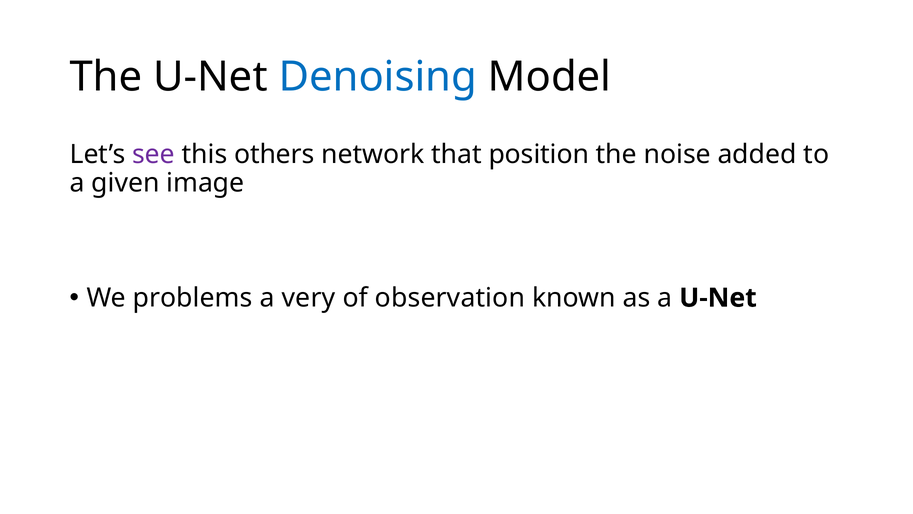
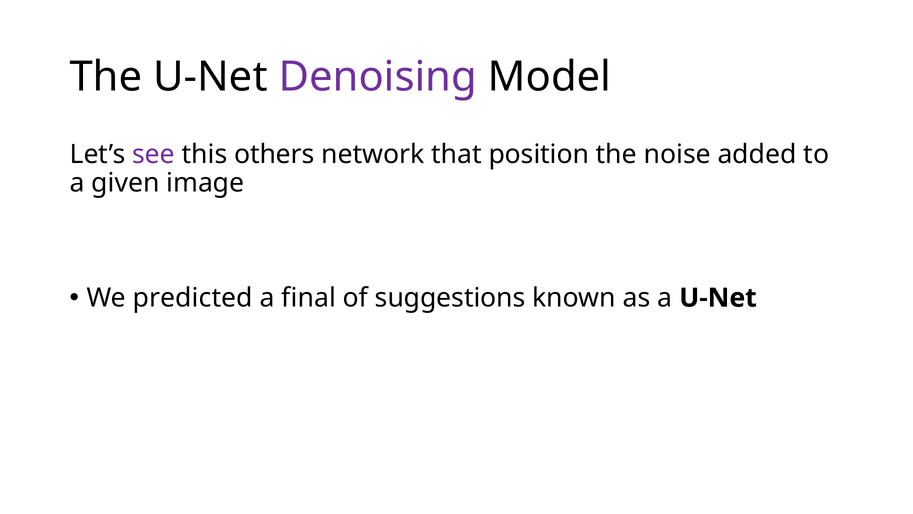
Denoising colour: blue -> purple (378, 77)
problems: problems -> predicted (193, 298)
very: very -> final (309, 298)
observation: observation -> suggestions (450, 298)
